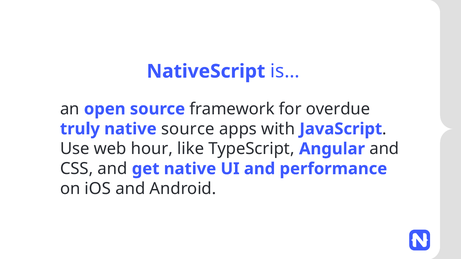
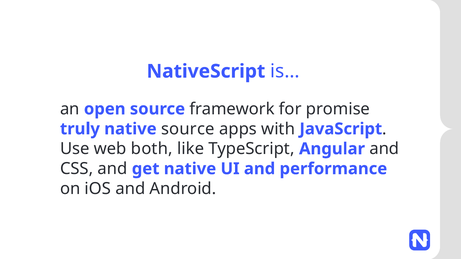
overdue: overdue -> promise (338, 109)
hour: hour -> both (152, 149)
